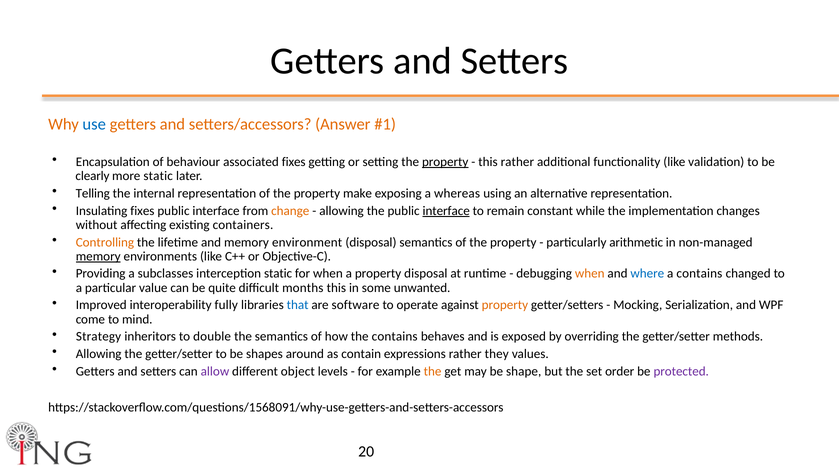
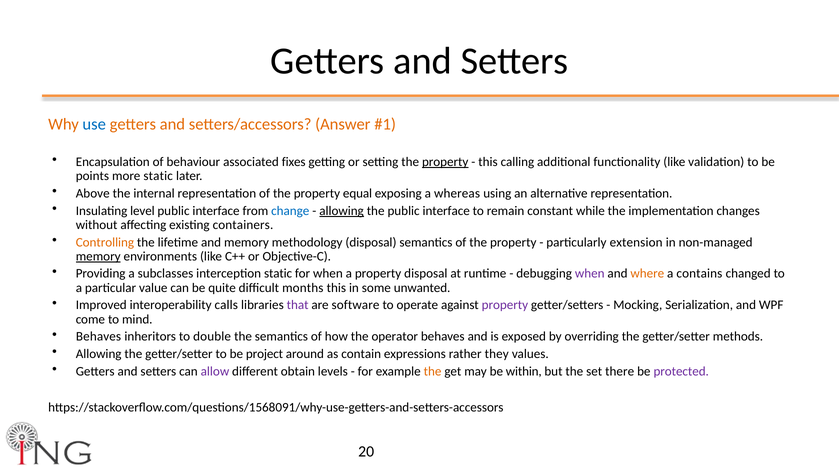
this rather: rather -> calling (517, 162)
clearly: clearly -> points (92, 176)
Telling: Telling -> Above (93, 193)
make: make -> equal (358, 193)
Insulating fixes: fixes -> level (142, 211)
change colour: orange -> blue (290, 211)
allowing underline: none -> present (342, 211)
interface underline: present -> none (446, 211)
environment: environment -> methodology (307, 242)
arithmetic: arithmetic -> extension (636, 242)
when colour: orange -> purple (590, 274)
where colour: blue -> orange (647, 274)
fully: fully -> calls (226, 305)
that colour: blue -> purple (298, 305)
property colour: orange -> purple (505, 305)
Strategy: Strategy -> Behaves (99, 337)
the contains: contains -> operator (395, 337)
shapes: shapes -> project (265, 354)
object: object -> obtain (298, 371)
shape: shape -> within (524, 371)
order: order -> there (620, 371)
